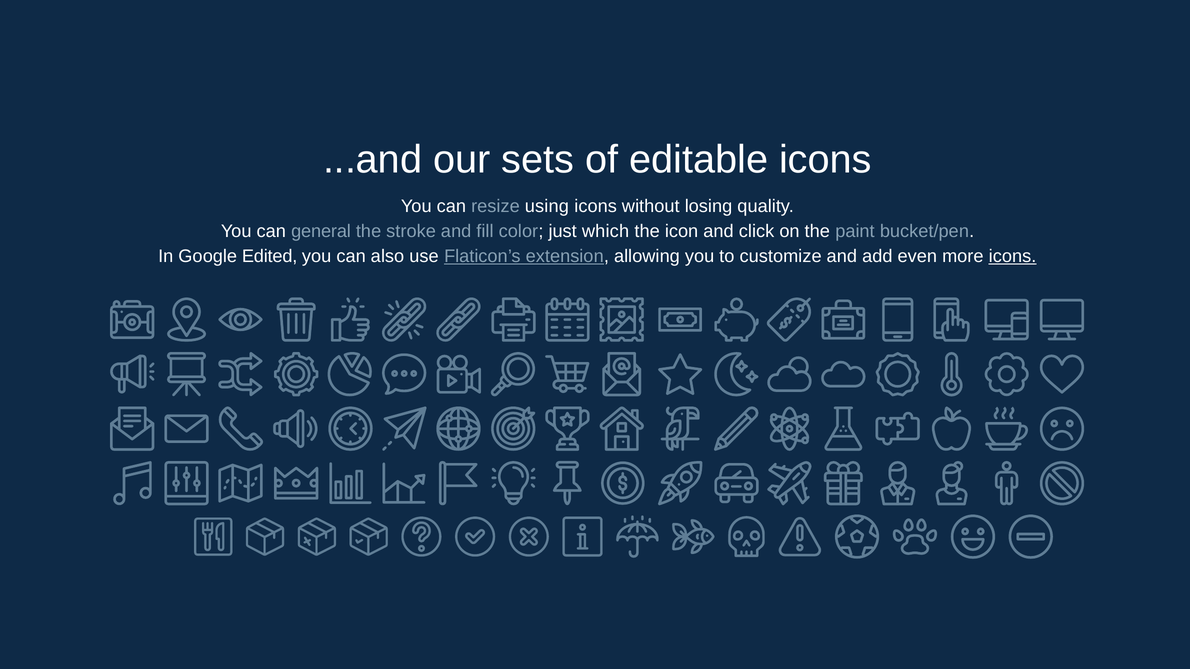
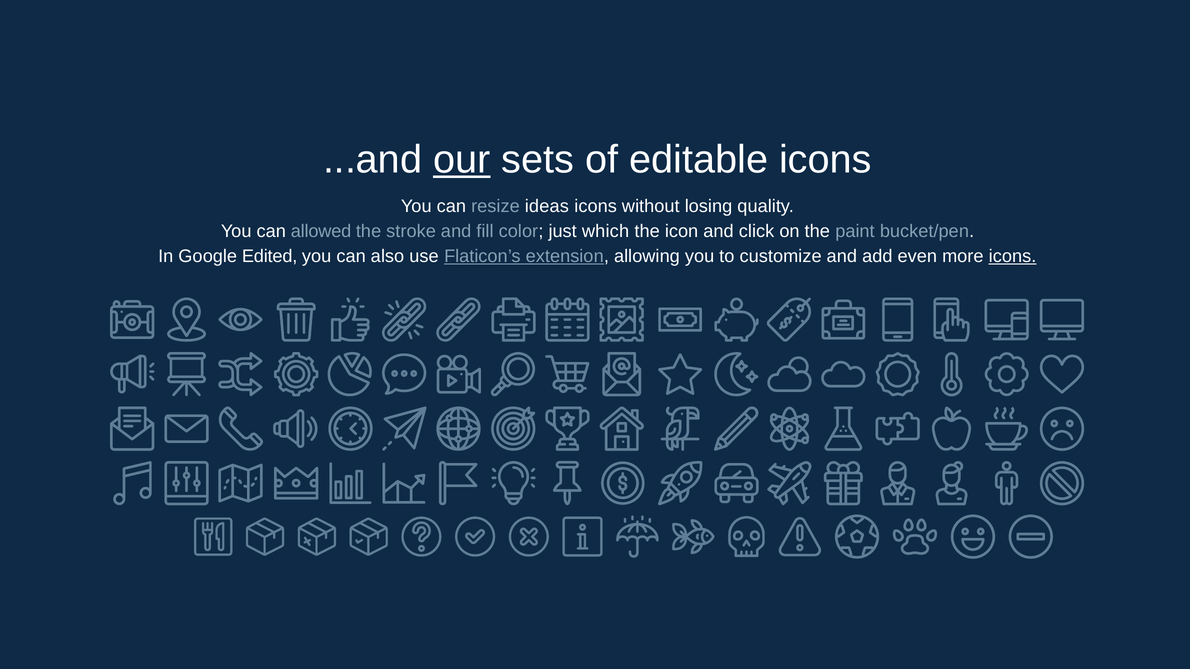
our underline: none -> present (462, 160)
using: using -> ideas (547, 206)
general: general -> allowed (321, 231)
